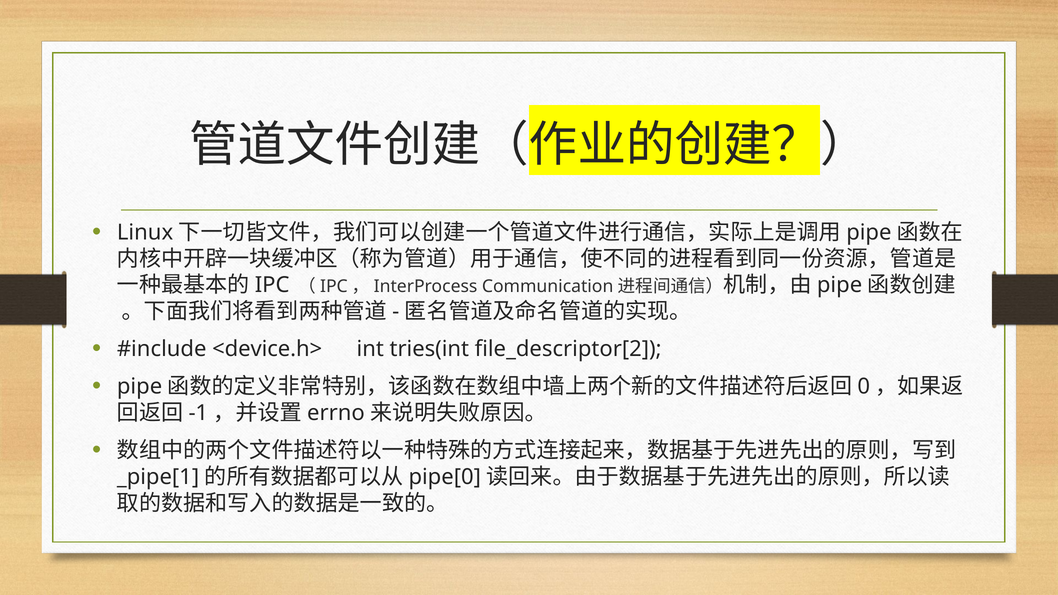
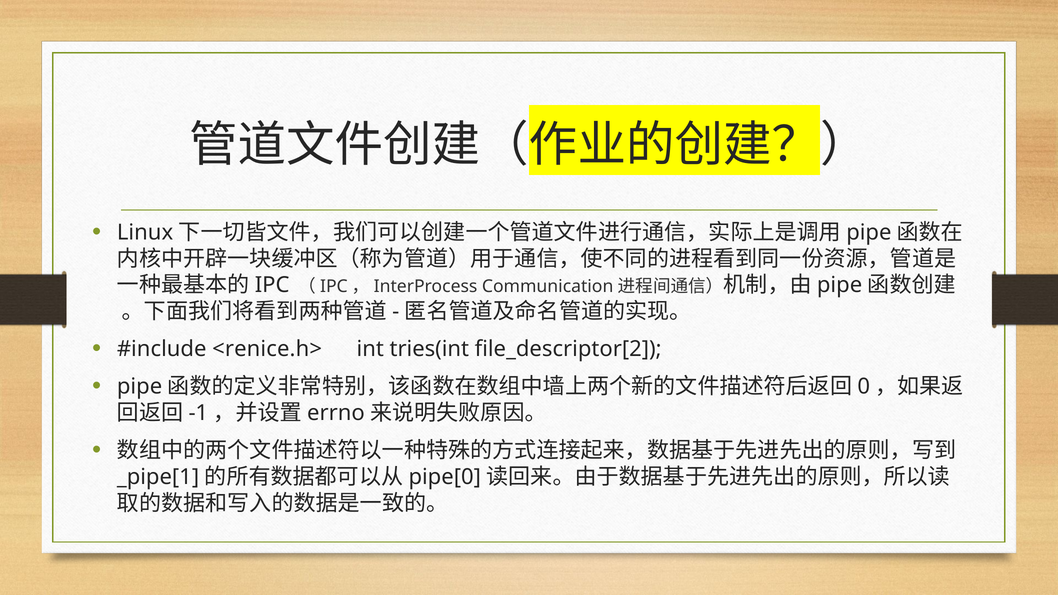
<device.h>: <device.h> -> <renice.h> (267, 349)
